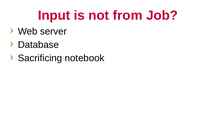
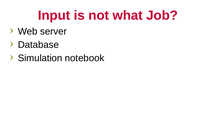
from: from -> what (128, 15)
Sacrificing: Sacrificing -> Simulation (40, 58)
